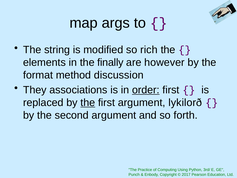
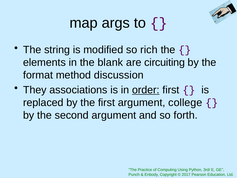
finally: finally -> blank (110, 62)
however: however -> circuiting (165, 62)
the underline: present -> none (88, 102)
lykilorð: lykilorð -> college (185, 102)
